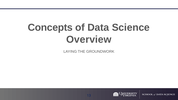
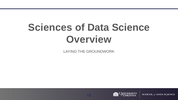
Concepts: Concepts -> Sciences (50, 28)
